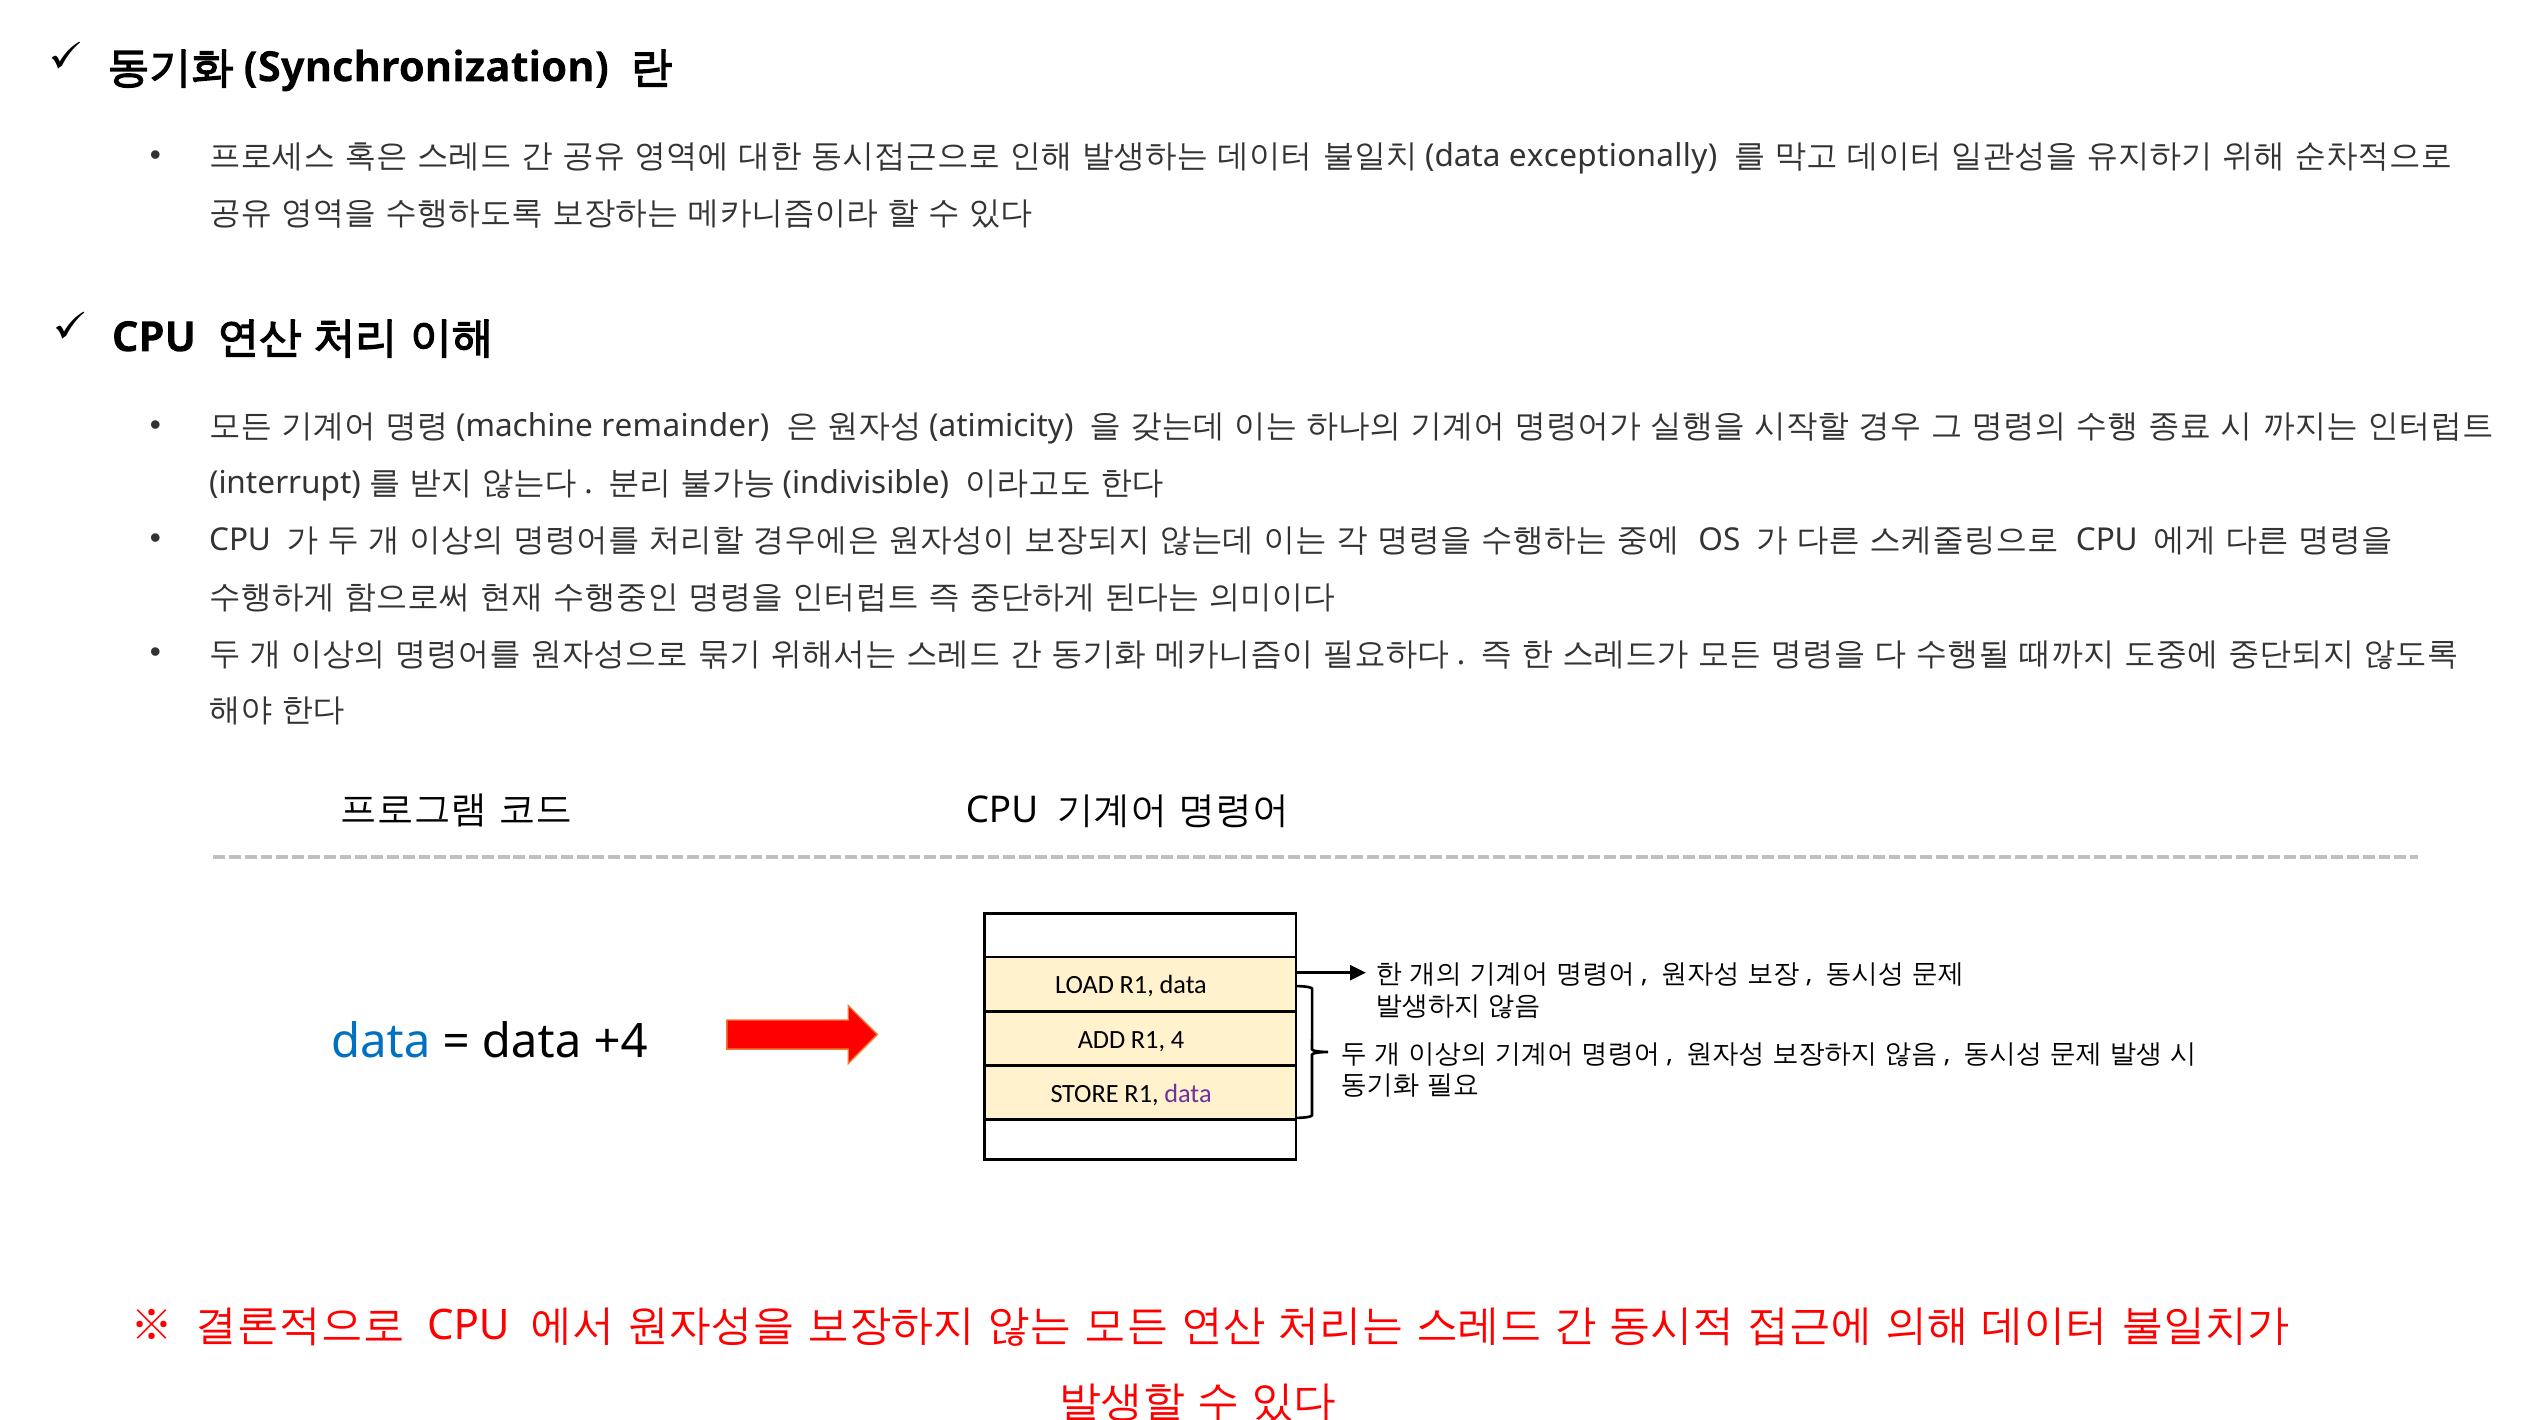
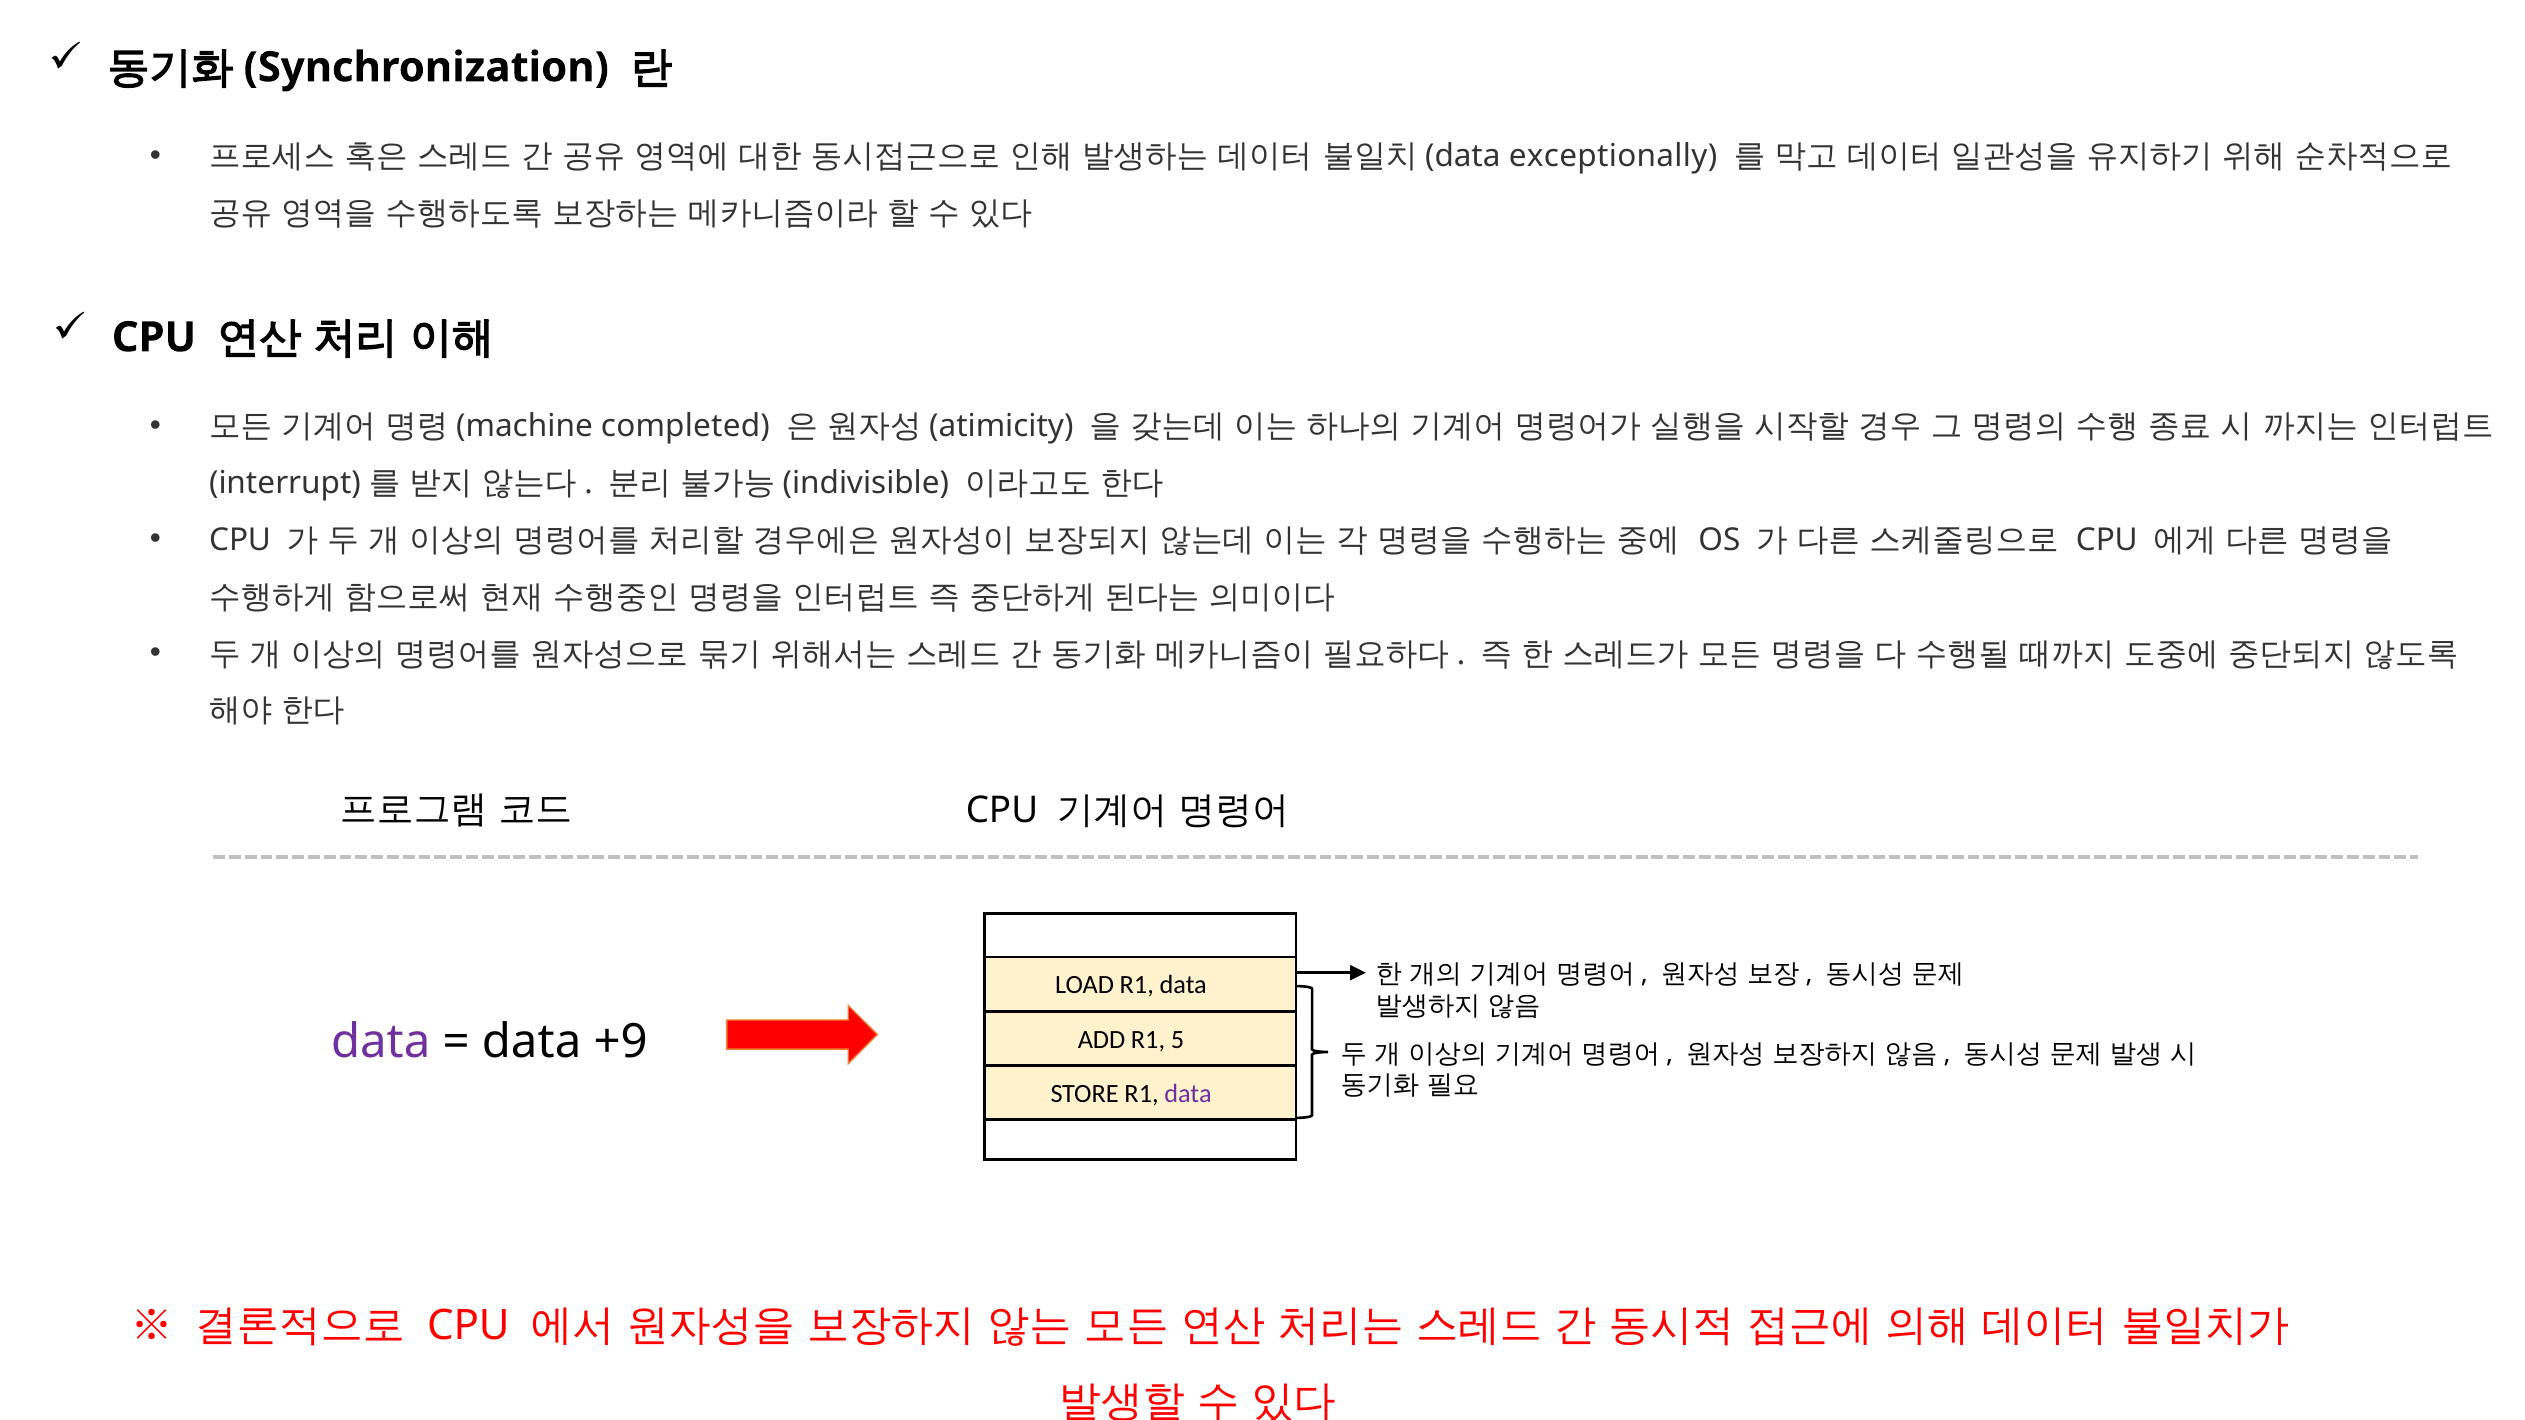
remainder: remainder -> completed (685, 427)
data colour: blue -> purple (381, 1042)
+4: +4 -> +9 (621, 1042)
4: 4 -> 5 (1178, 1040)
